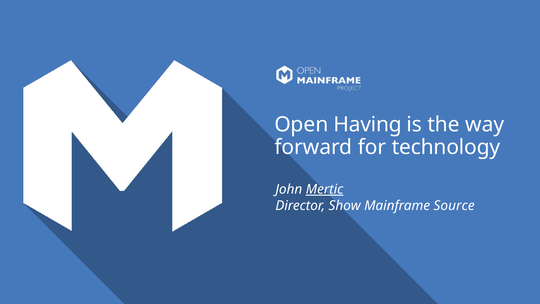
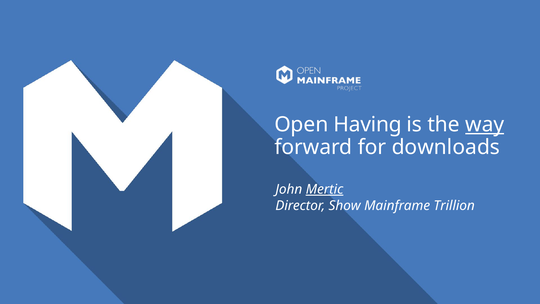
way underline: none -> present (485, 124)
technology: technology -> downloads (446, 147)
Source: Source -> Trillion (454, 205)
